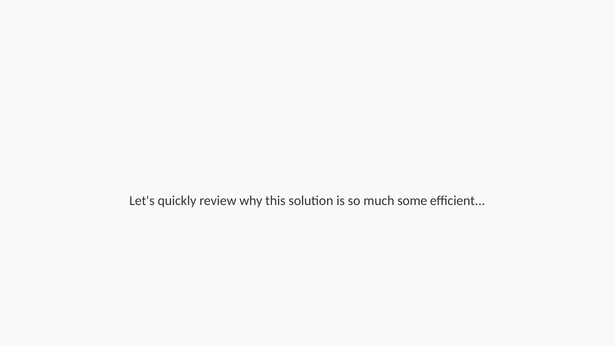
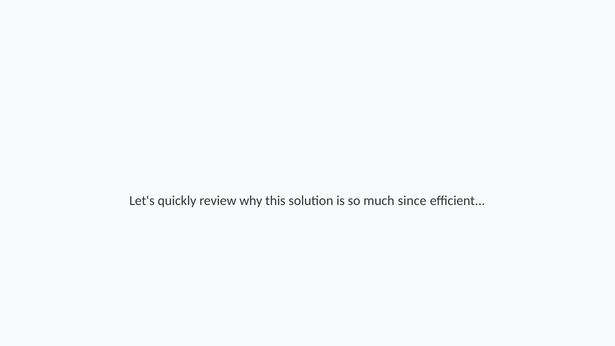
some: some -> since (412, 201)
